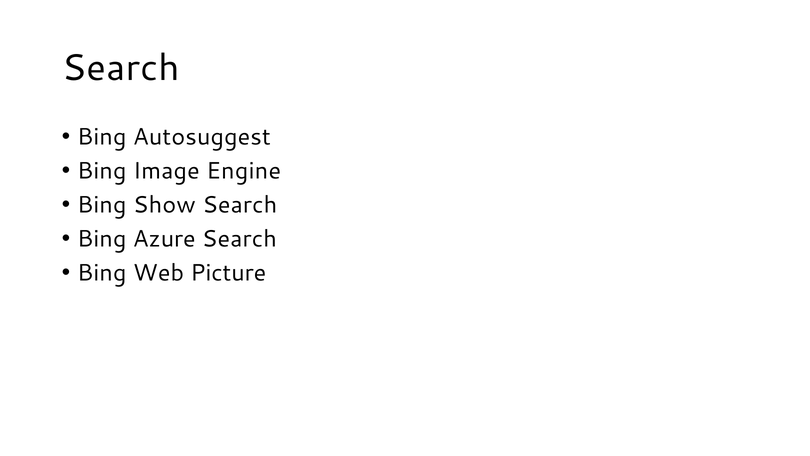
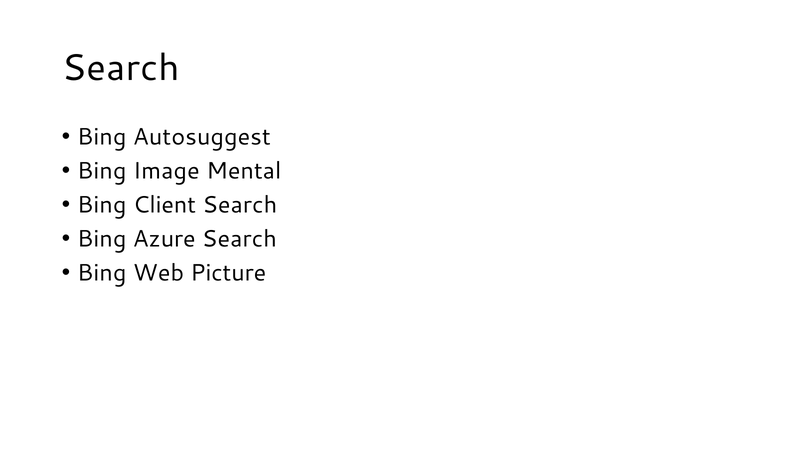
Engine: Engine -> Mental (244, 171)
Show: Show -> Client (164, 205)
